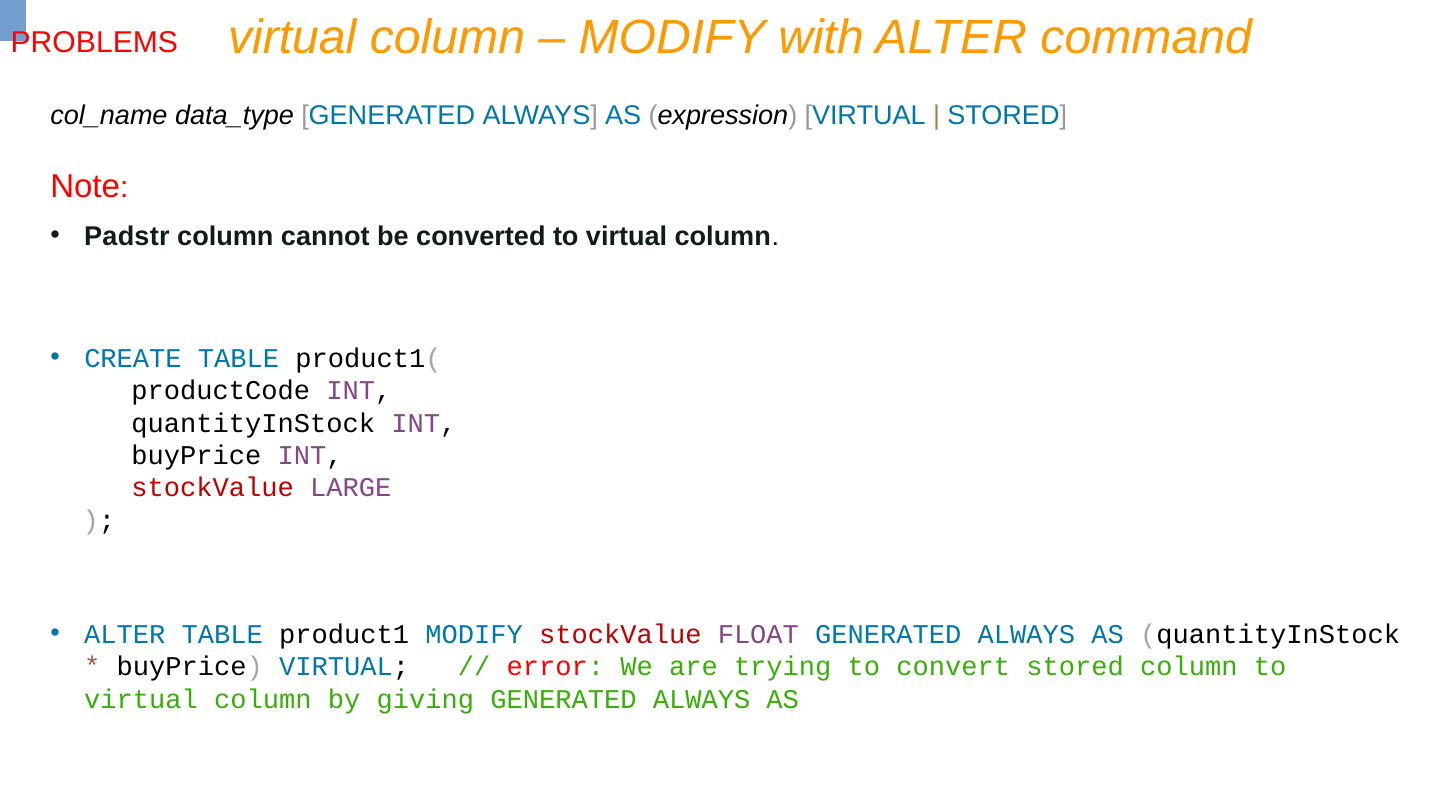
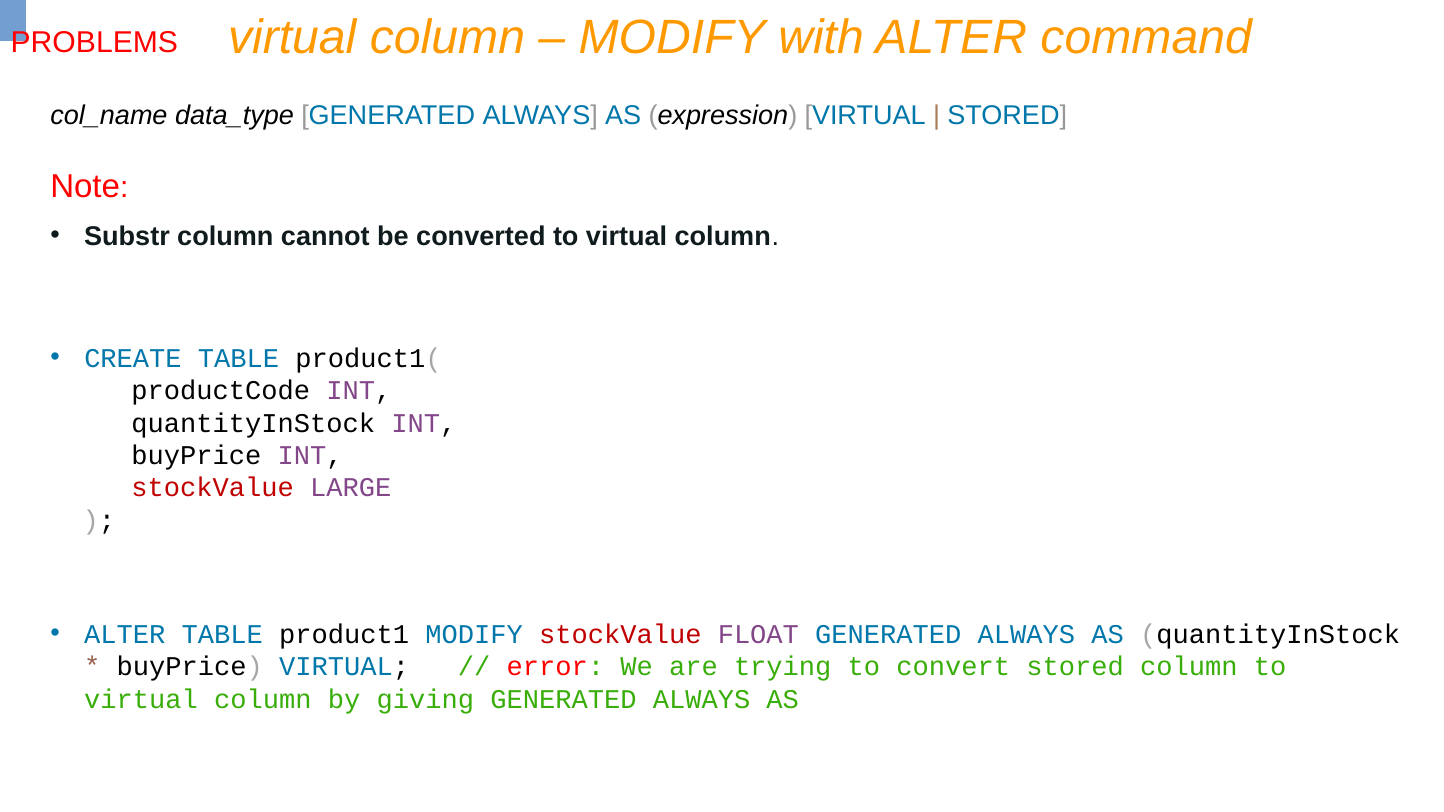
Padstr: Padstr -> Substr (127, 237)
